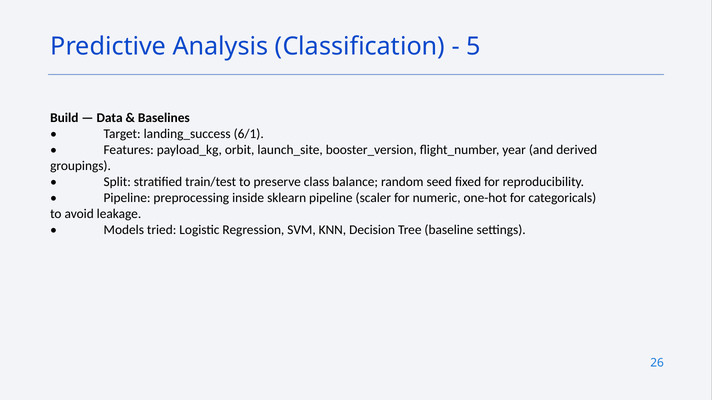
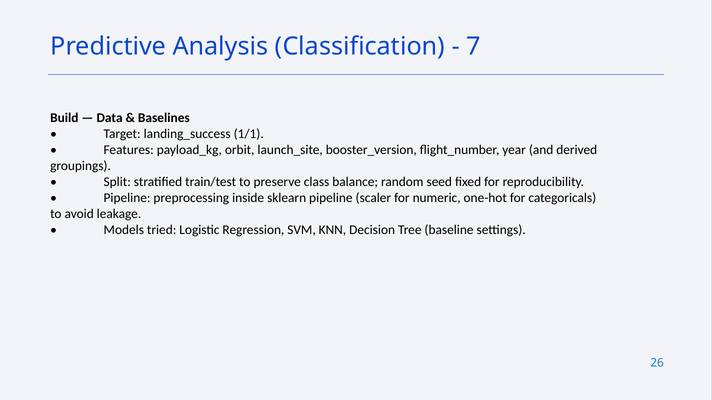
5: 5 -> 7 (474, 46)
6/1: 6/1 -> 1/1 (249, 134)
